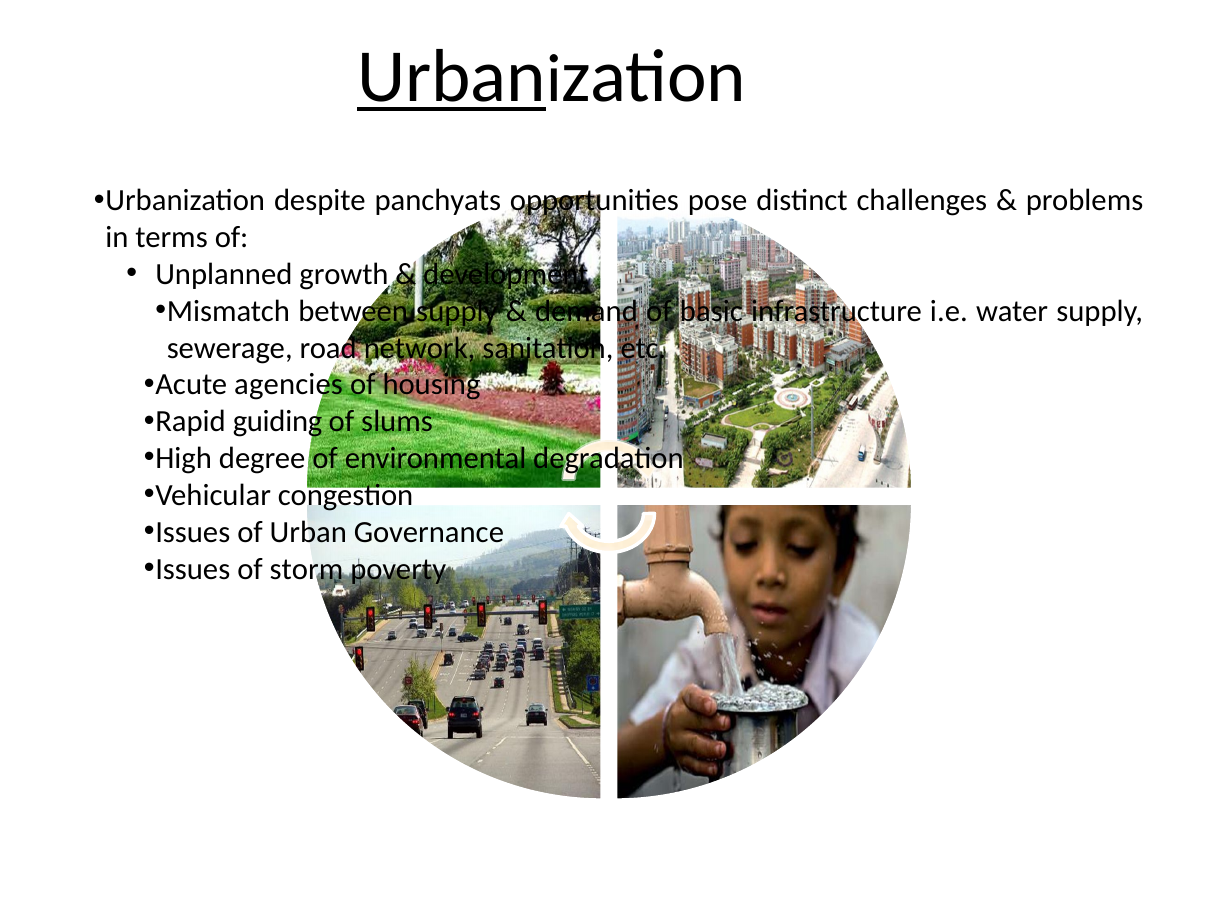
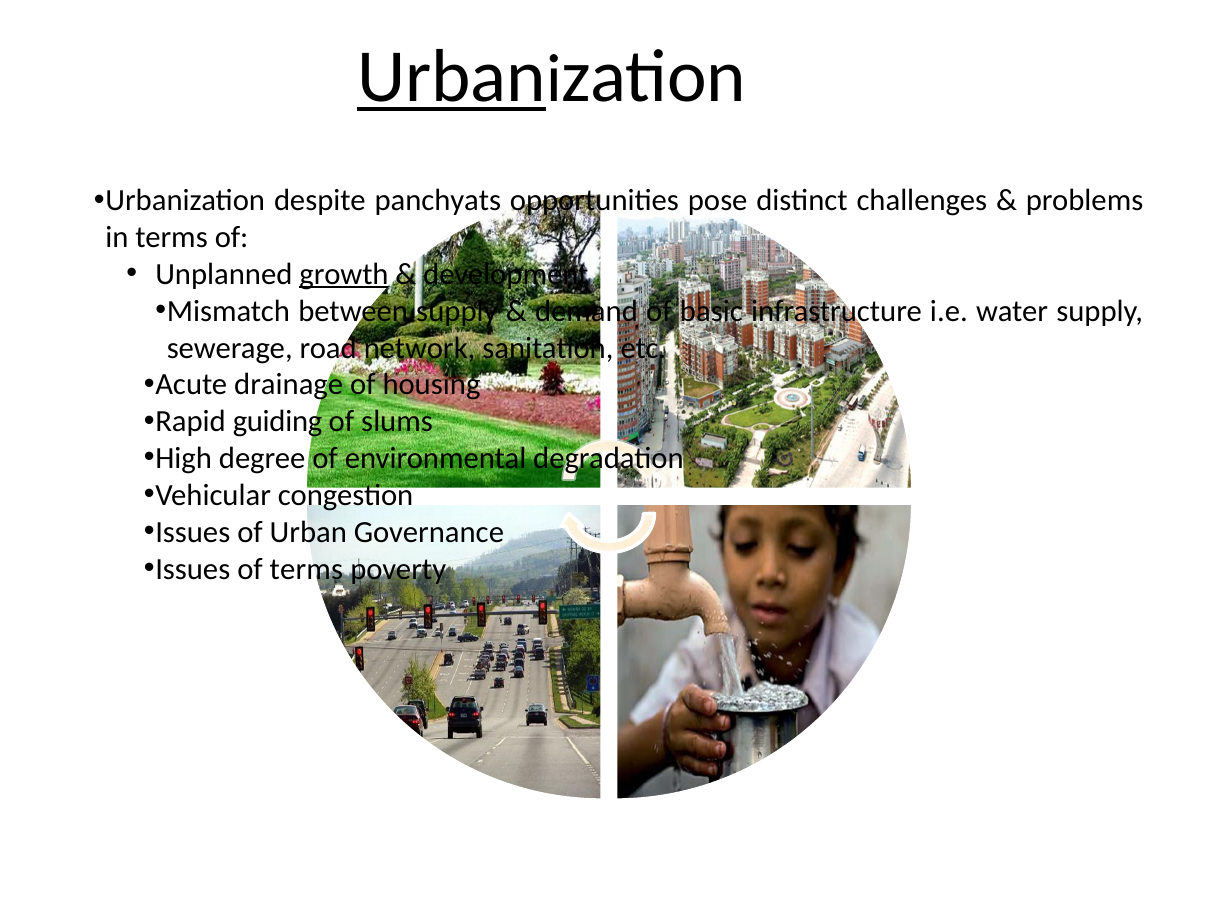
growth underline: none -> present (344, 274)
agencies: agencies -> drainage (289, 385)
of storm: storm -> terms (306, 569)
